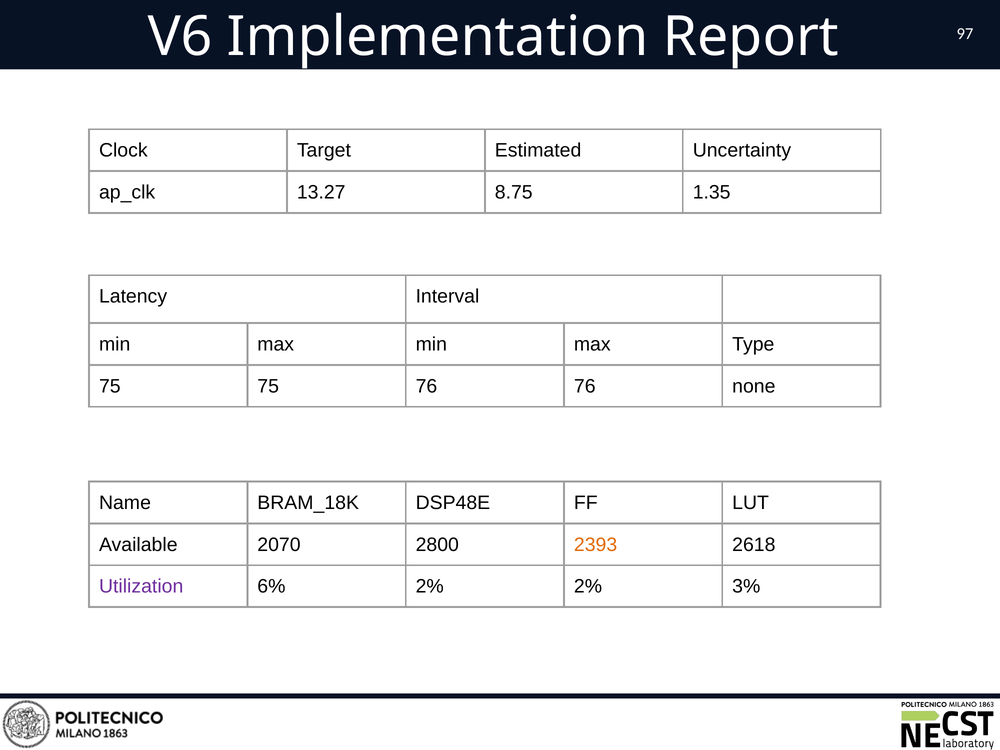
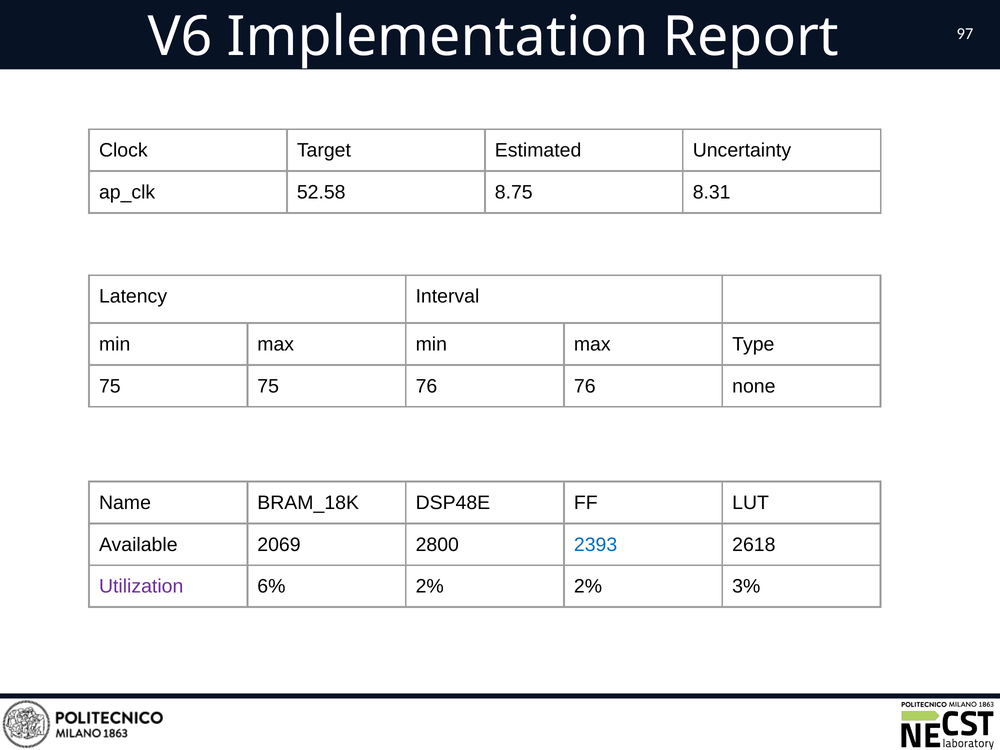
13.27: 13.27 -> 52.58 (321, 192)
1.35: 1.35 -> 8.31 (712, 192)
2070: 2070 -> 2069 (279, 545)
2393 colour: orange -> blue (596, 545)
